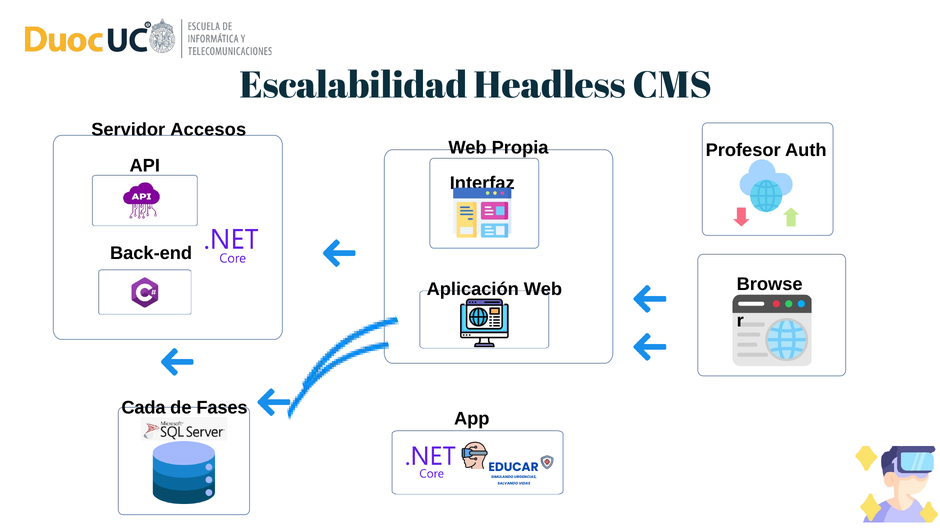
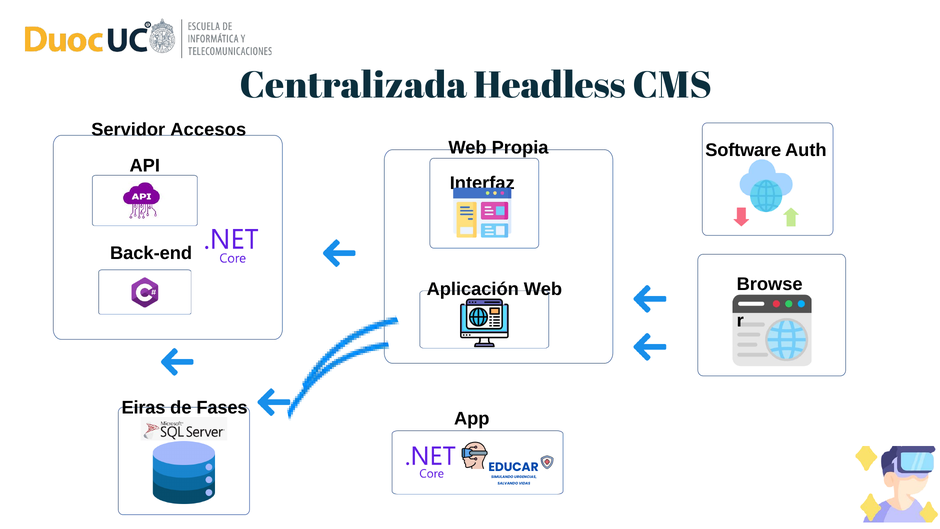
Escalabilidad: Escalabilidad -> Centralizada (353, 85)
Profesor: Profesor -> Software (743, 150)
Cada: Cada -> Eiras (144, 408)
